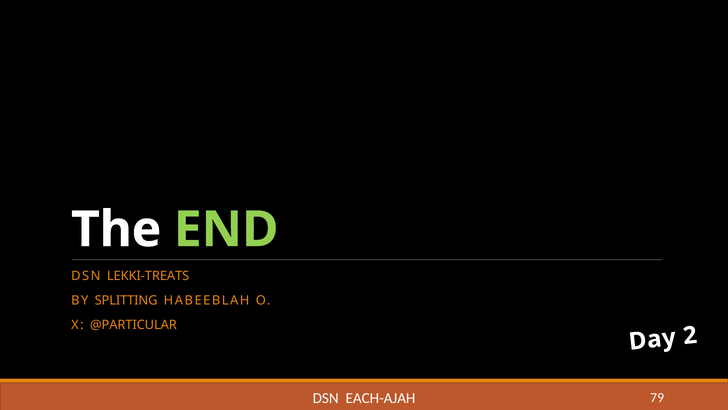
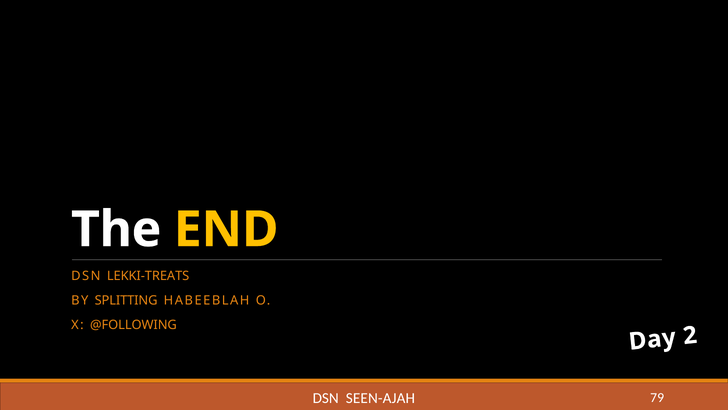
END colour: light green -> yellow (226, 229)
@PARTICULAR: @PARTICULAR -> @FOLLOWING (133, 325)
EACH-AJAH: EACH-AJAH -> SEEN-AJAH (380, 398)
